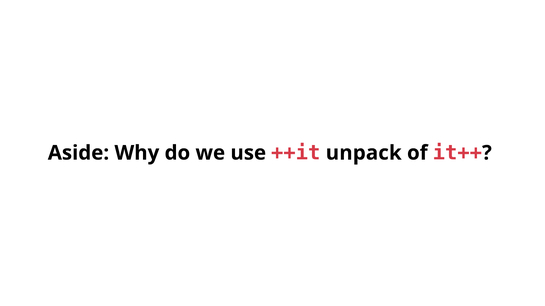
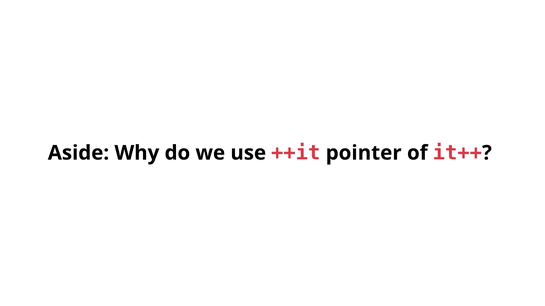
unpack: unpack -> pointer (364, 153)
